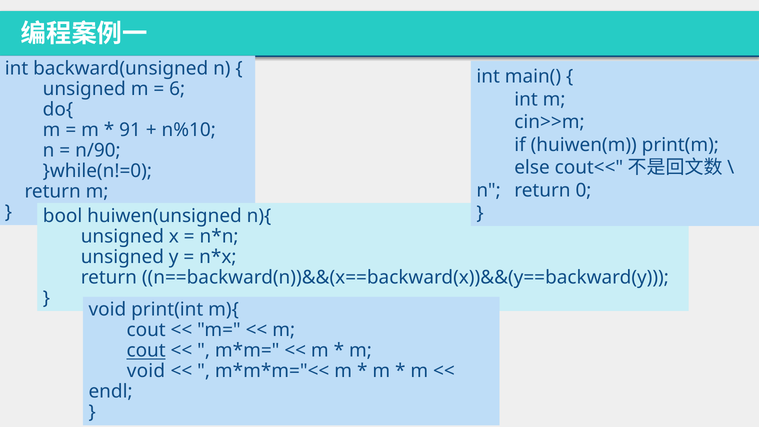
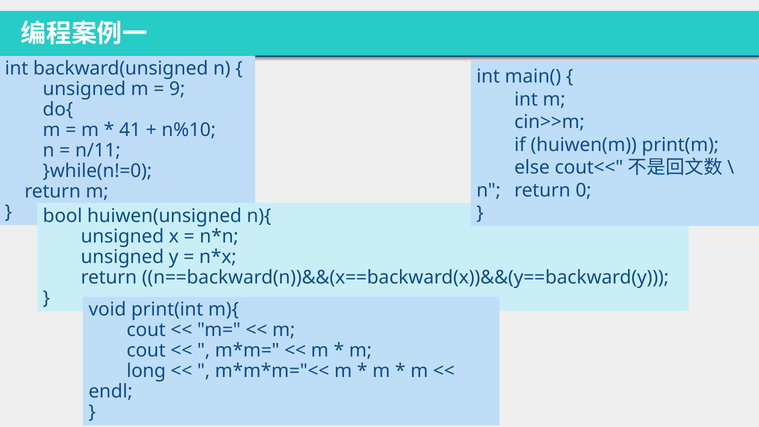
6: 6 -> 9 (177, 89)
91: 91 -> 41 (130, 130)
n/90: n/90 -> n/11 (98, 151)
cout underline: present -> none (146, 351)
void: void -> long (146, 371)
